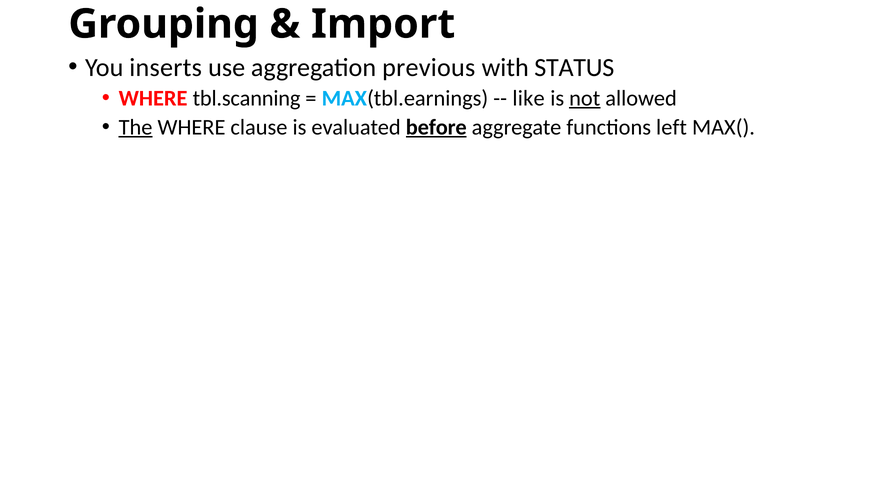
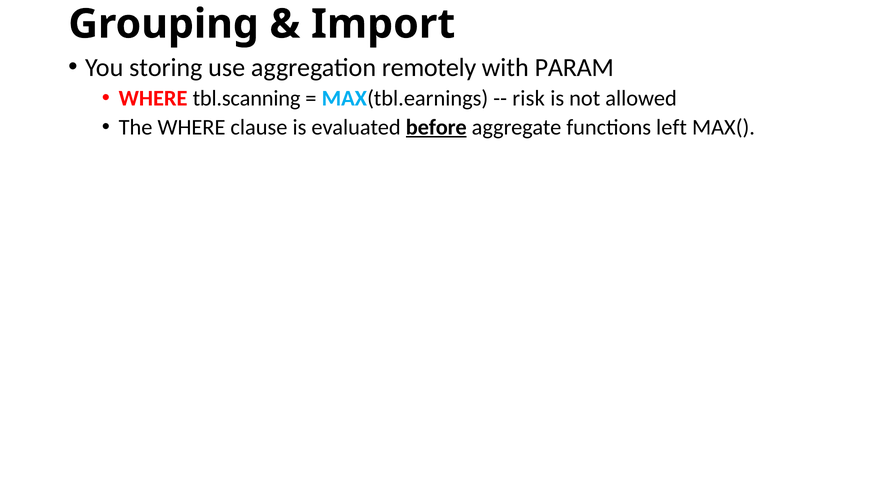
inserts: inserts -> storing (166, 67)
previous: previous -> remotely (429, 67)
STATUS: STATUS -> PARAM (574, 67)
like: like -> risk (529, 98)
not underline: present -> none (585, 98)
The underline: present -> none (136, 127)
